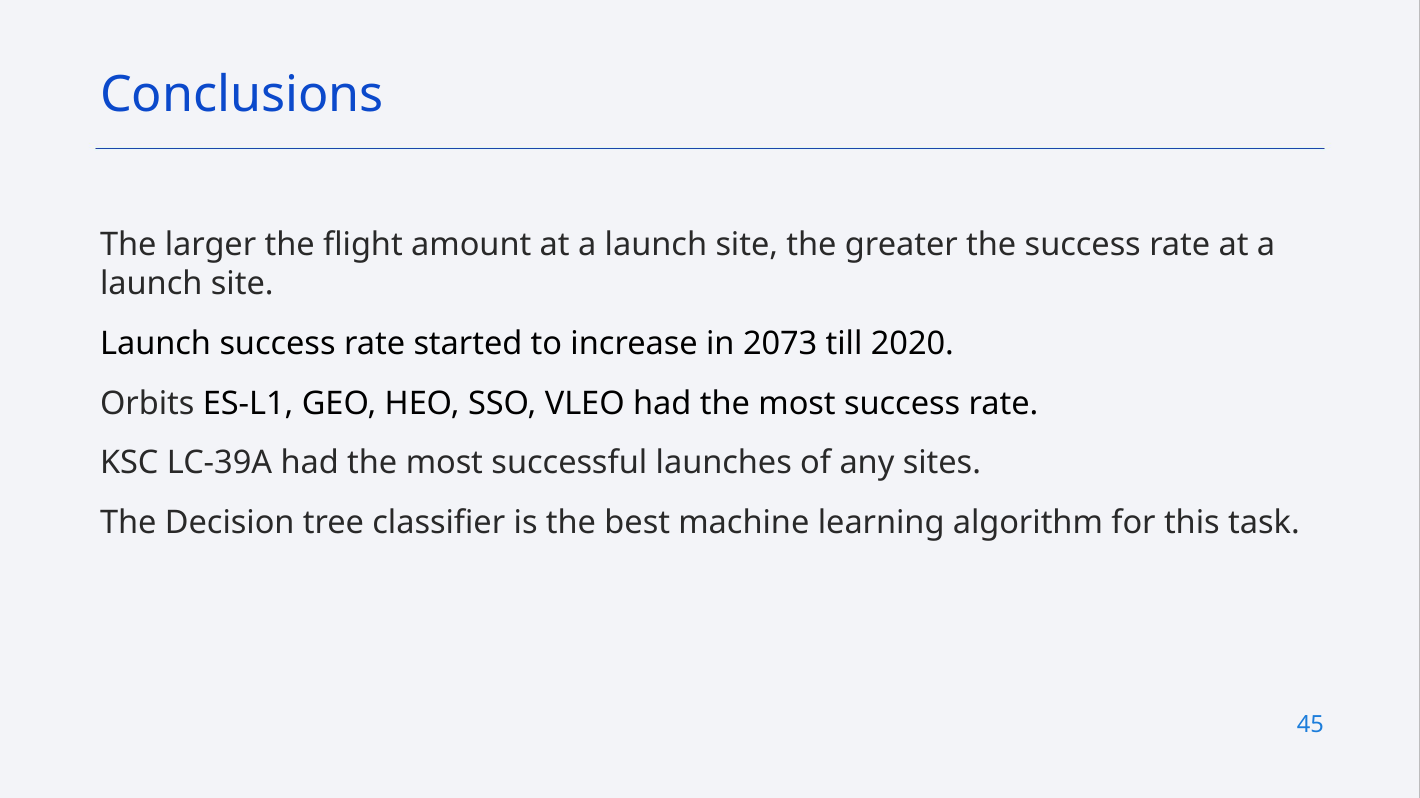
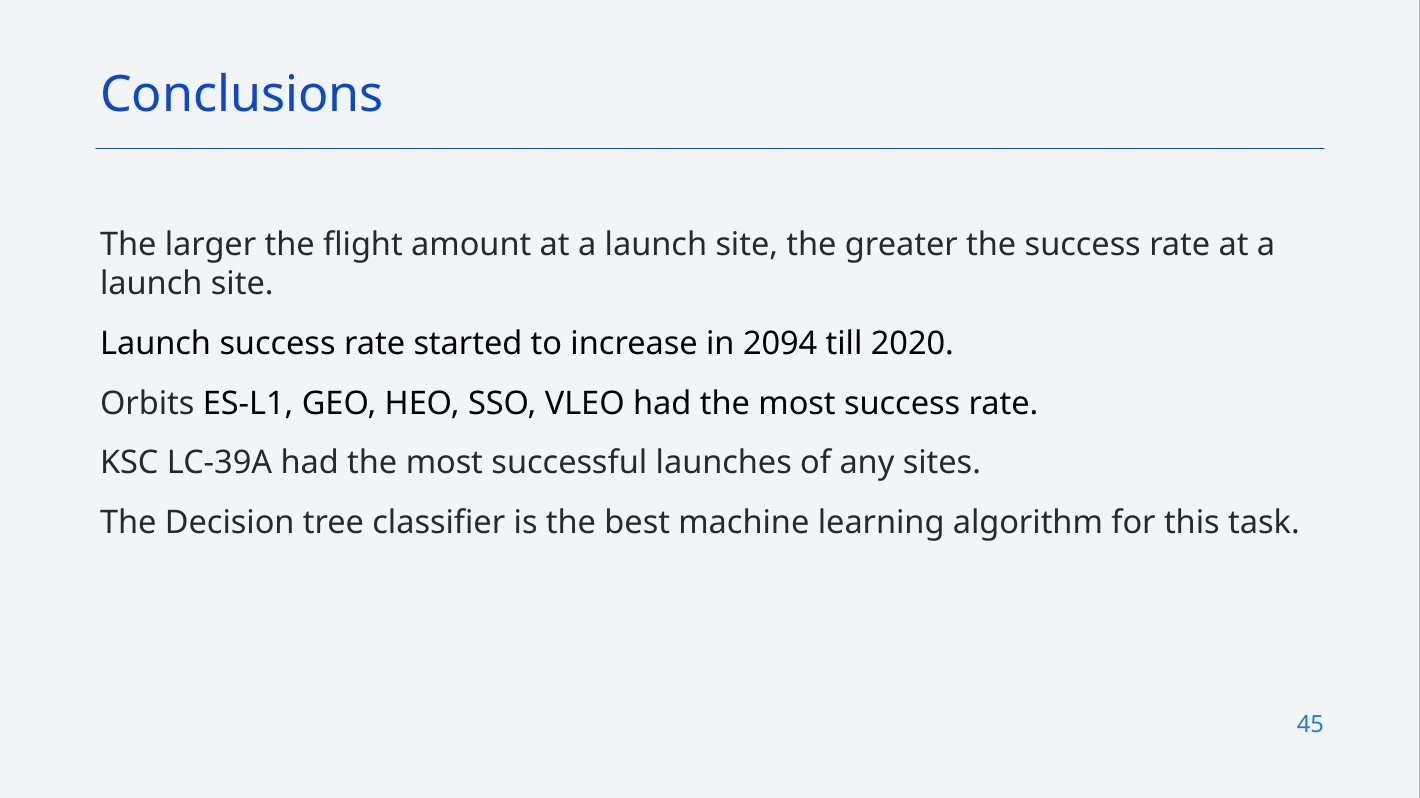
2073: 2073 -> 2094 (780, 344)
